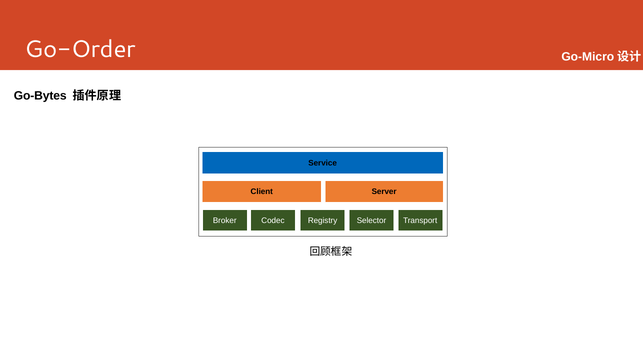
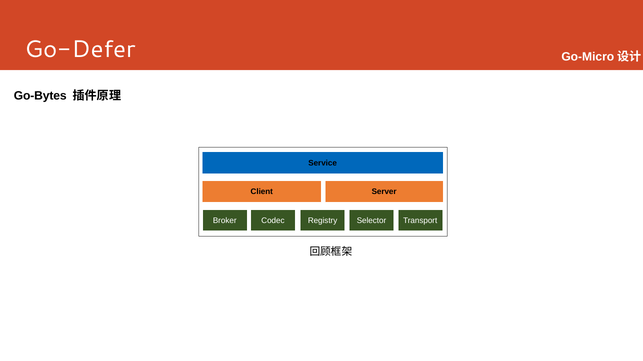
Go-Order: Go-Order -> Go-Defer (80, 49)
